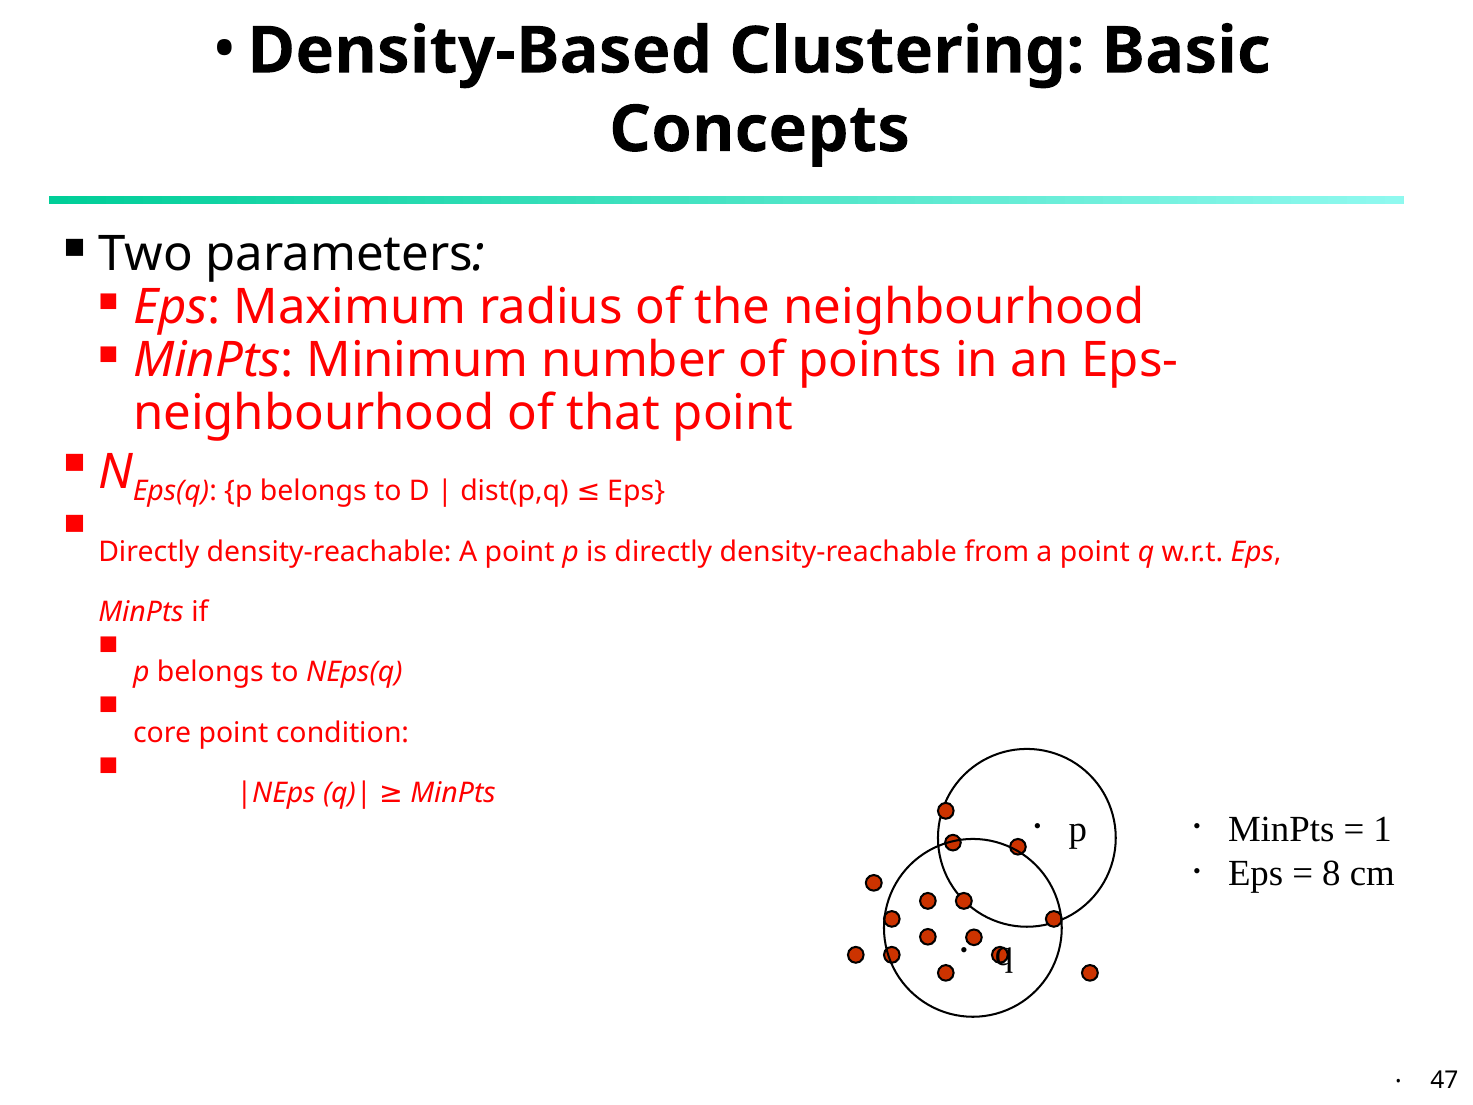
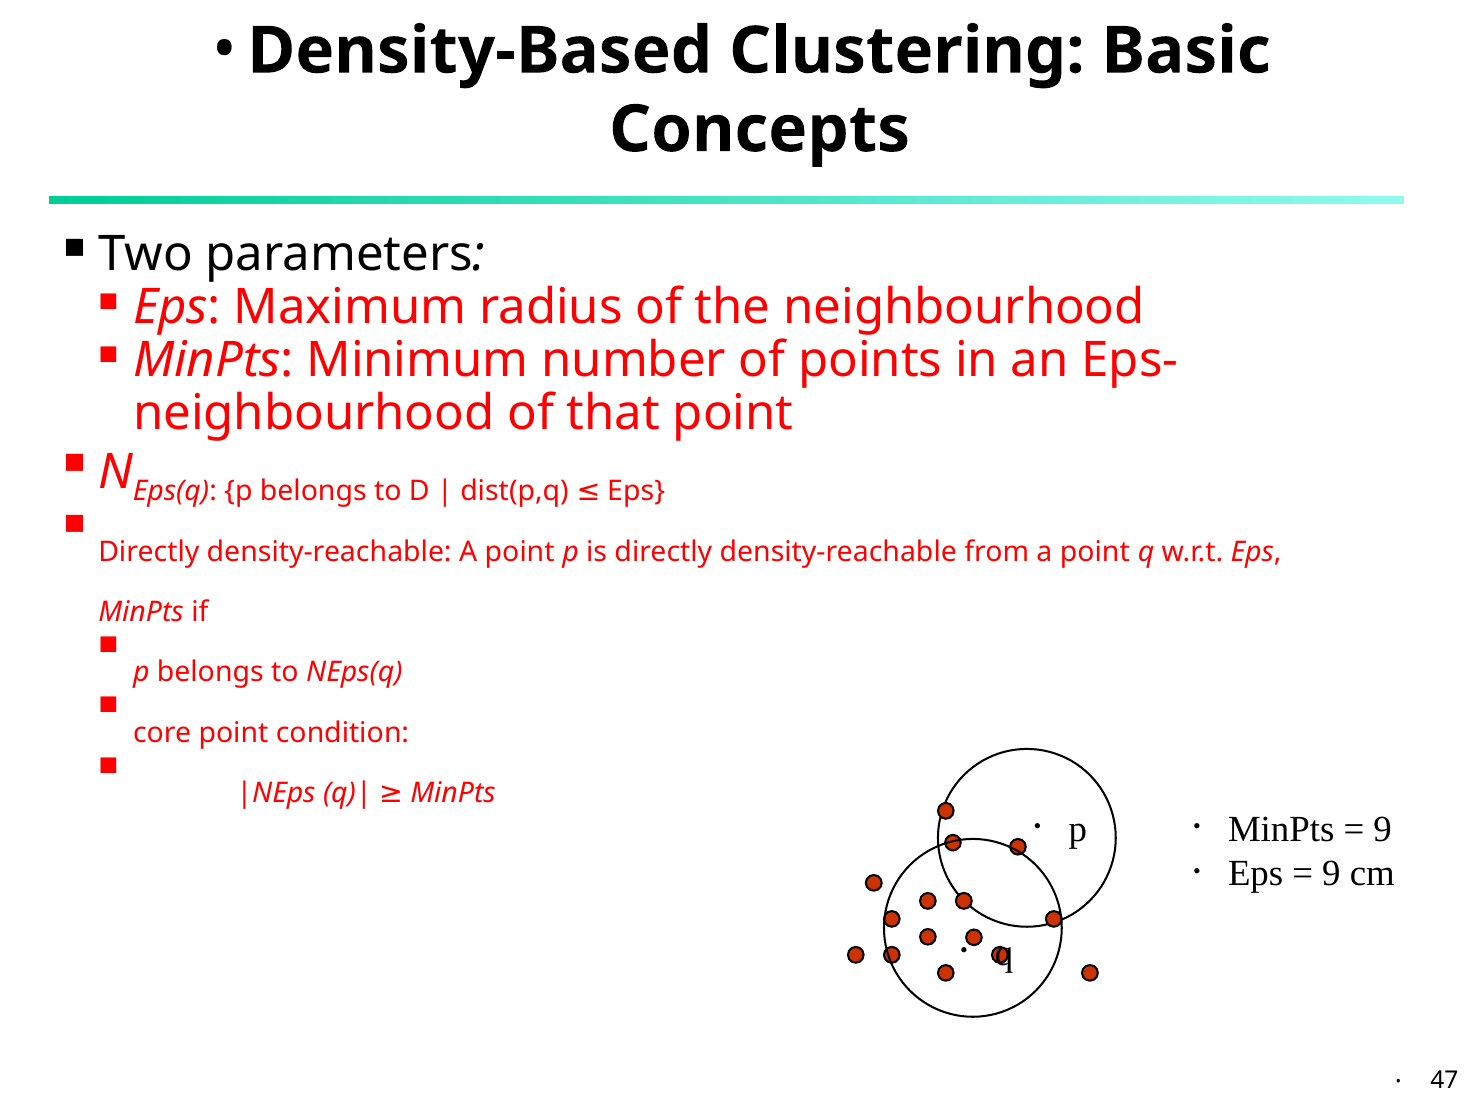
1: 1 -> 9 (1383, 829)
8: 8 -> 9 (1331, 873)
